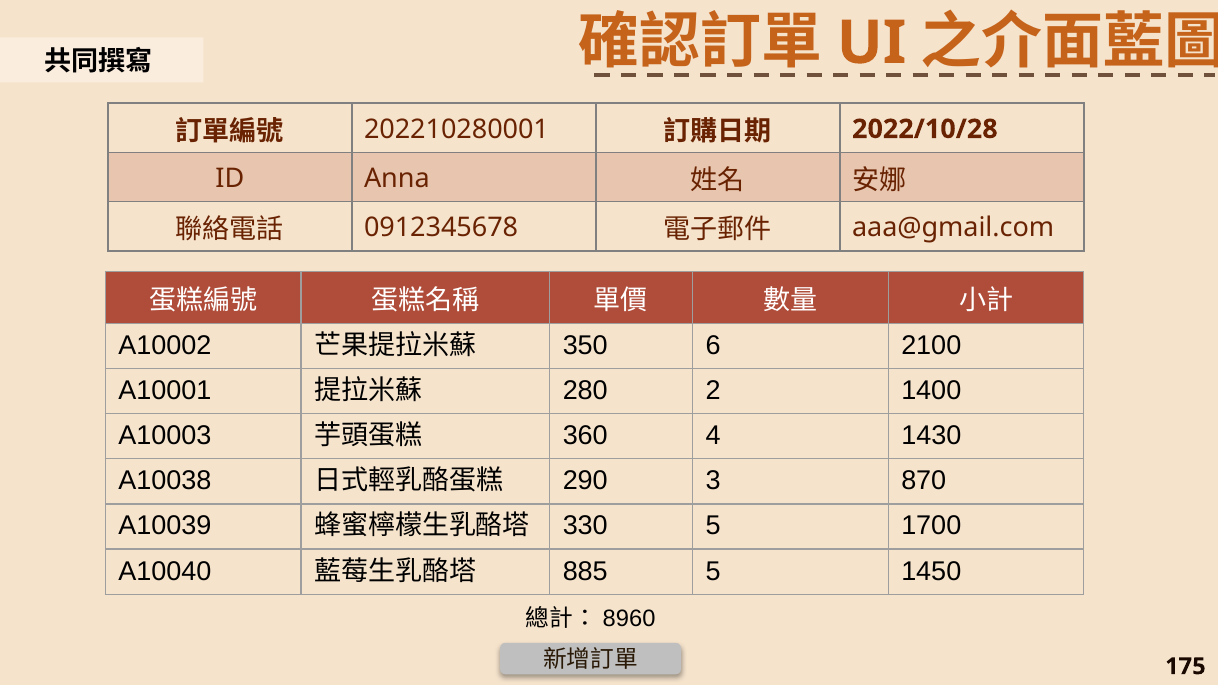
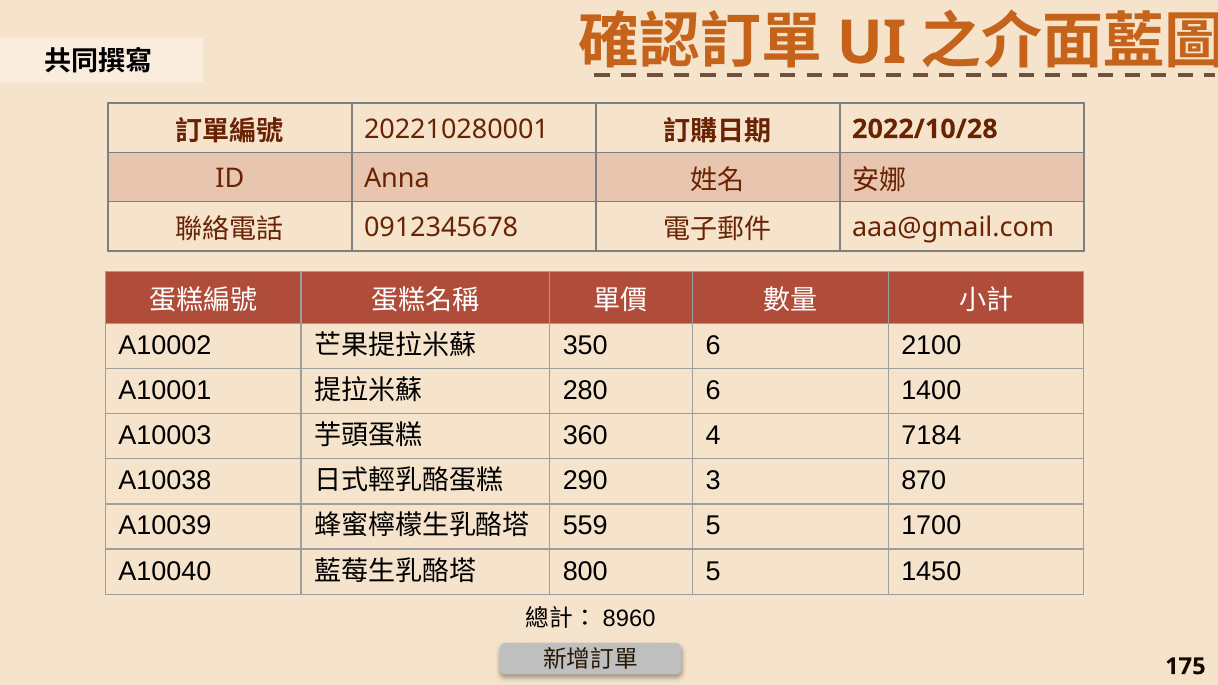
280 2: 2 -> 6 (713, 391)
1430: 1430 -> 7184 (931, 436)
330: 330 -> 559 (585, 526)
885: 885 -> 800 (585, 571)
